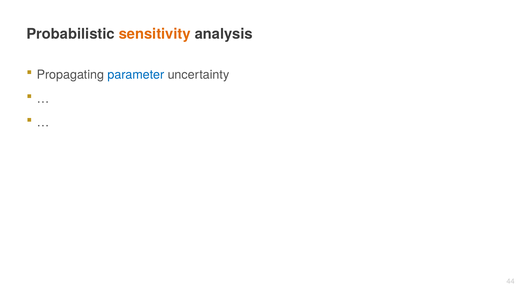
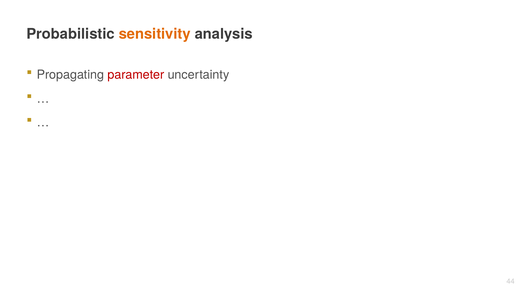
parameter colour: blue -> red (136, 75)
